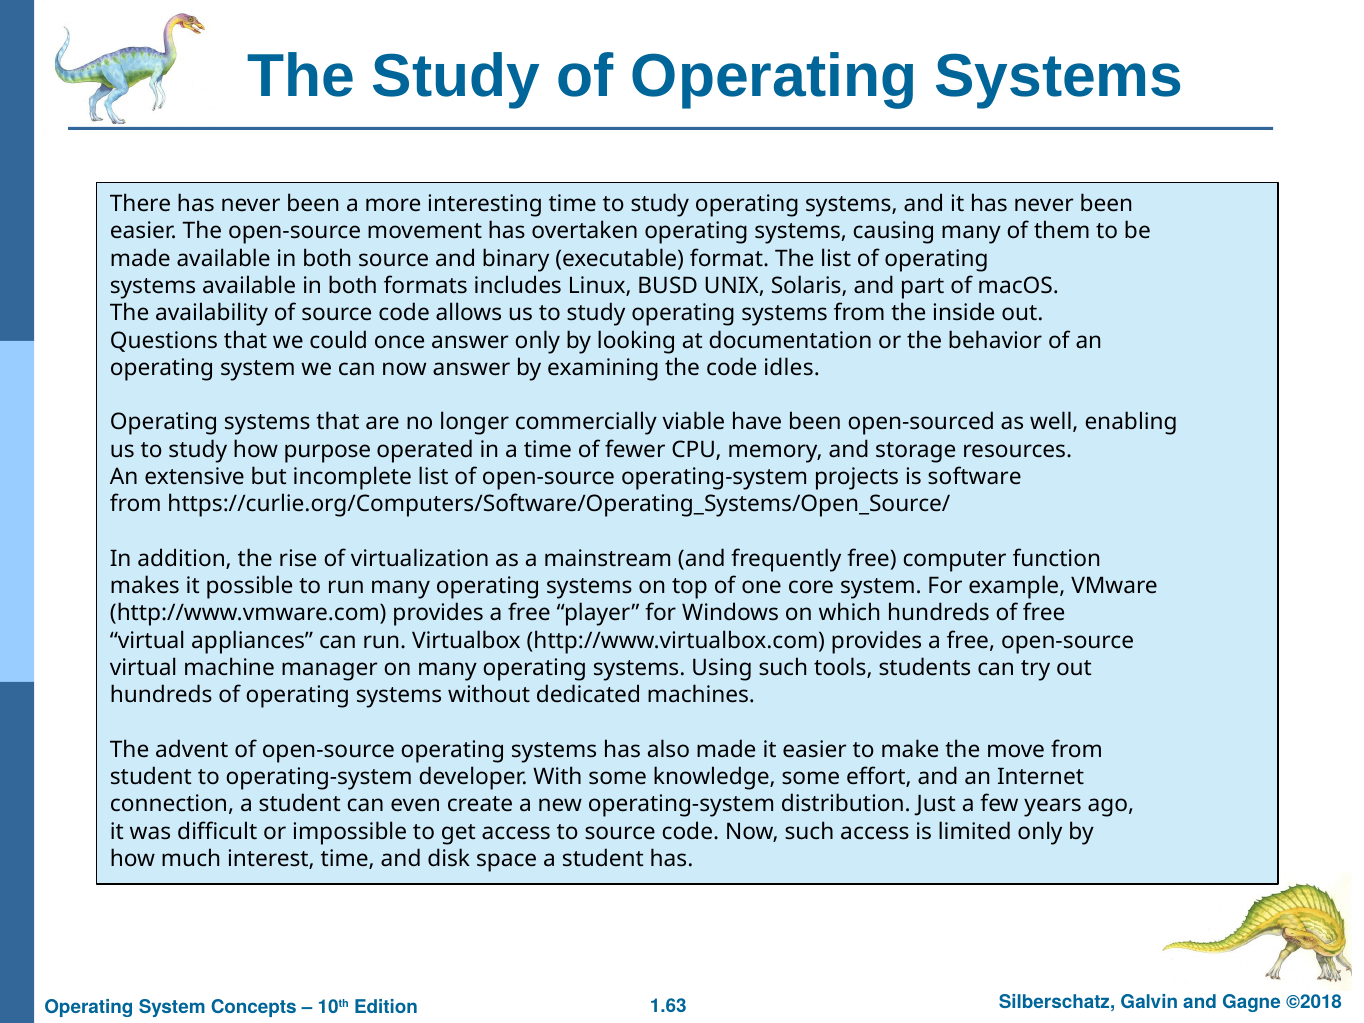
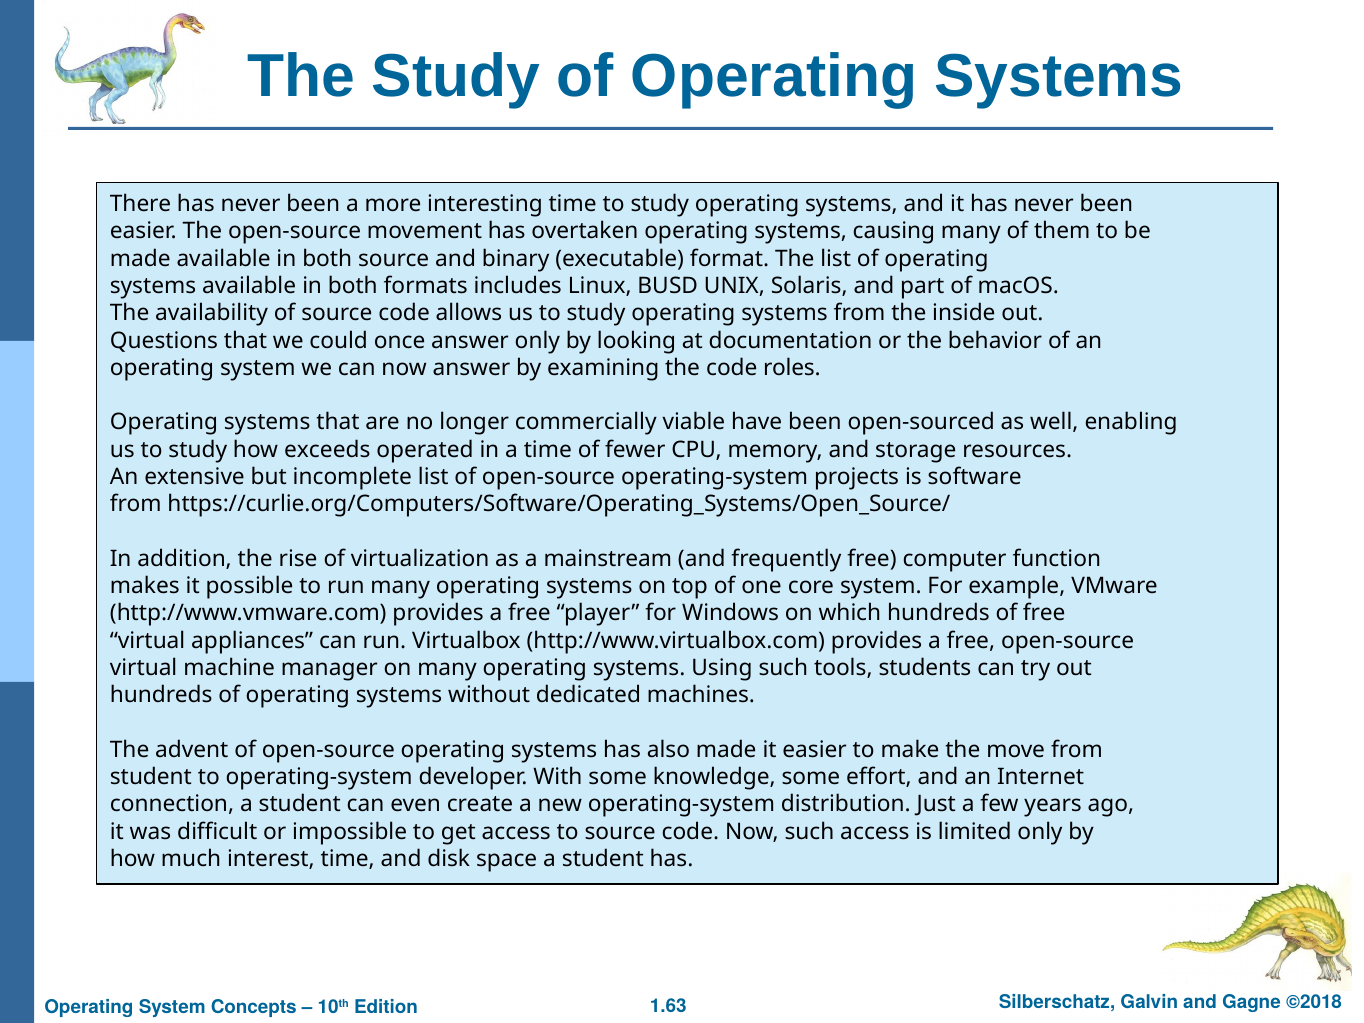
idles: idles -> roles (792, 368)
purpose: purpose -> exceeds (327, 450)
